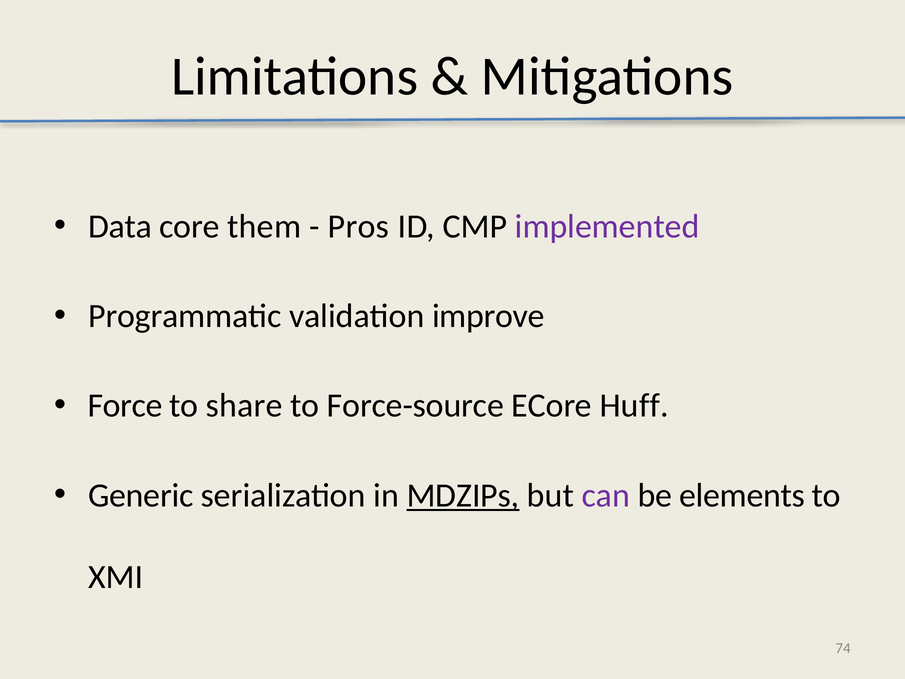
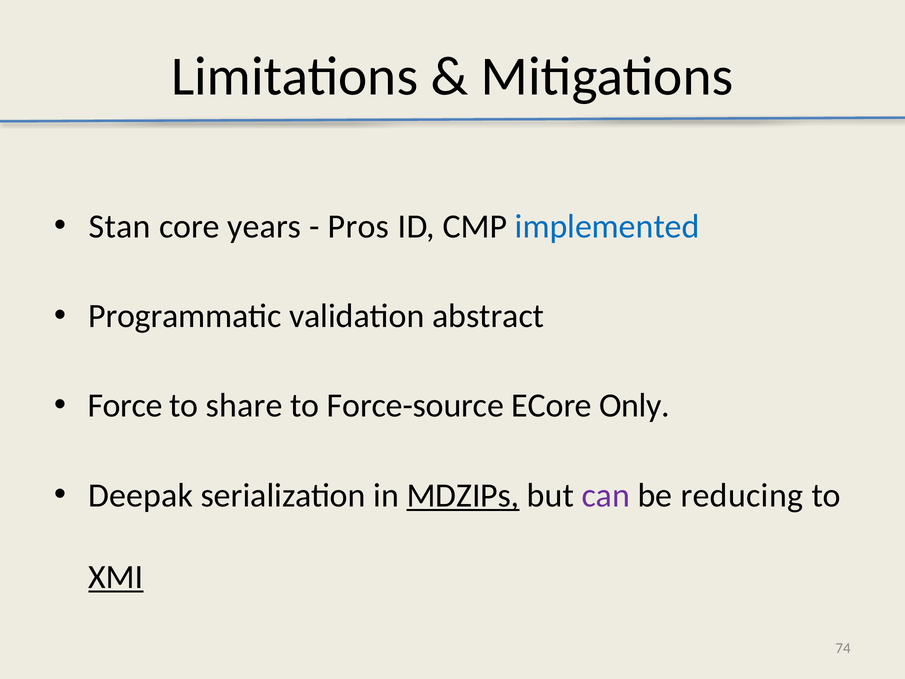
Data: Data -> Stan (120, 226)
them: them -> years (264, 226)
implemented colour: purple -> blue (607, 226)
improve: improve -> abstract (488, 316)
Huff: Huff -> Only (635, 406)
Generic: Generic -> Deepak (141, 495)
elements: elements -> reducing (742, 495)
XMI underline: none -> present (116, 577)
